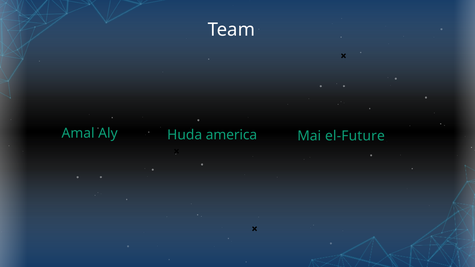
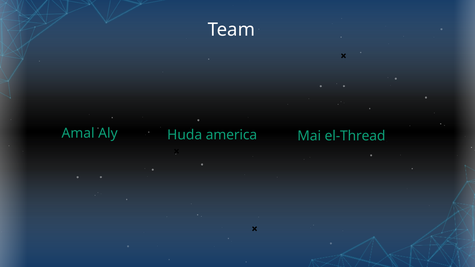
el-Future: el-Future -> el-Thread (355, 136)
